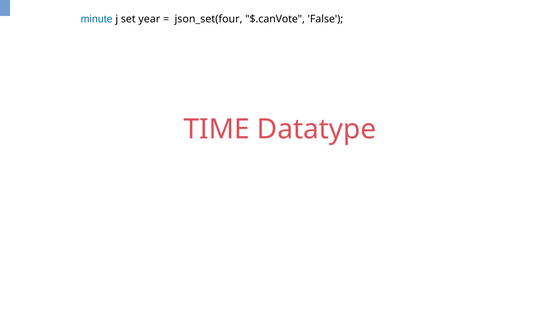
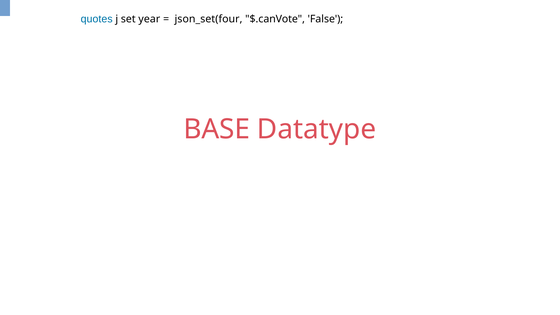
minute: minute -> quotes (97, 19)
TIME: TIME -> BASE (217, 129)
